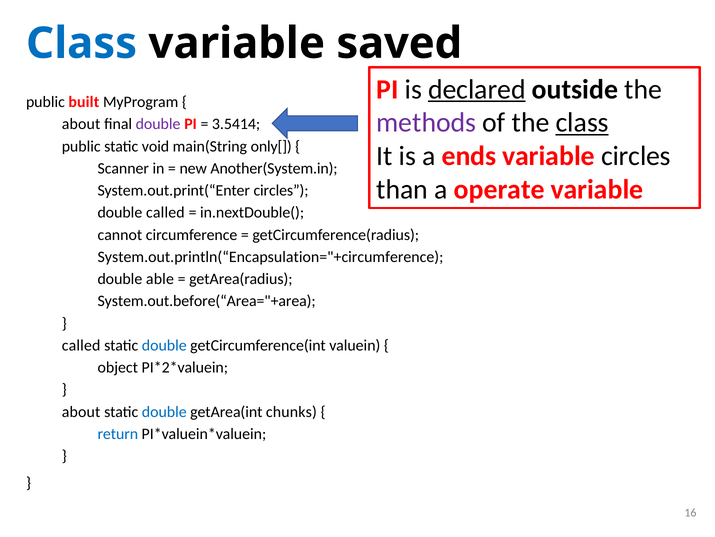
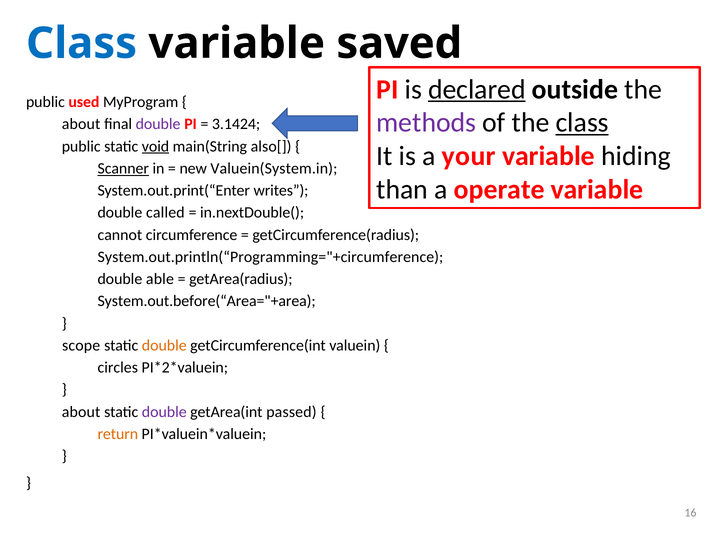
built: built -> used (84, 102)
3.5414: 3.5414 -> 3.1424 (236, 124)
void underline: none -> present (156, 146)
only[: only[ -> also[ (271, 146)
ends: ends -> your (469, 156)
variable circles: circles -> hiding (636, 156)
Scanner underline: none -> present (123, 168)
Another(System.in: Another(System.in -> Valuein(System.in (274, 168)
System.out.print(“Enter circles: circles -> writes (281, 190)
System.out.println(“Encapsulation="+circumference: System.out.println(“Encapsulation="+circumference -> System.out.println(“Programming="+circumference (270, 257)
called: called -> scope (81, 345)
double colour: blue -> orange (164, 345)
object: object -> circles (118, 367)
double colour: blue -> purple (164, 411)
chunks: chunks -> passed (291, 411)
return colour: blue -> orange (118, 433)
